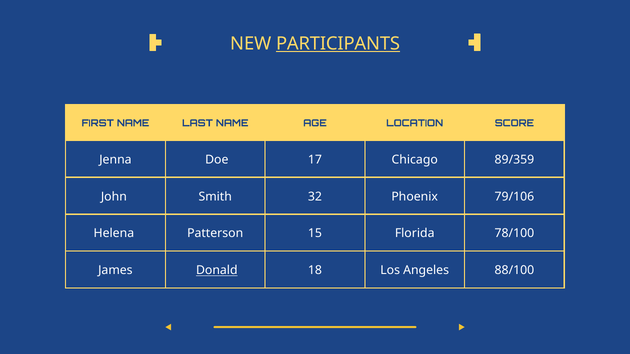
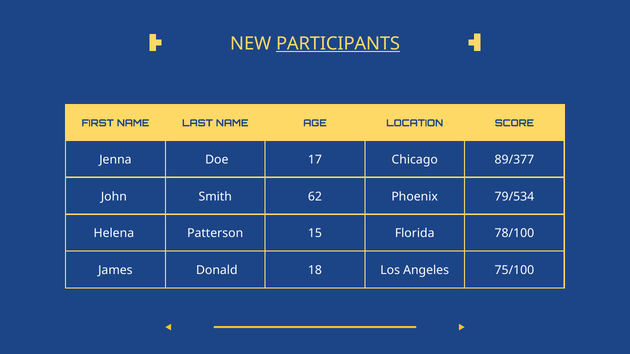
89/359: 89/359 -> 89/377 (514, 160)
32: 32 -> 62 (315, 197)
79/106: 79/106 -> 79/534 (514, 197)
Donald underline: present -> none (217, 271)
88/100: 88/100 -> 75/100 (514, 271)
